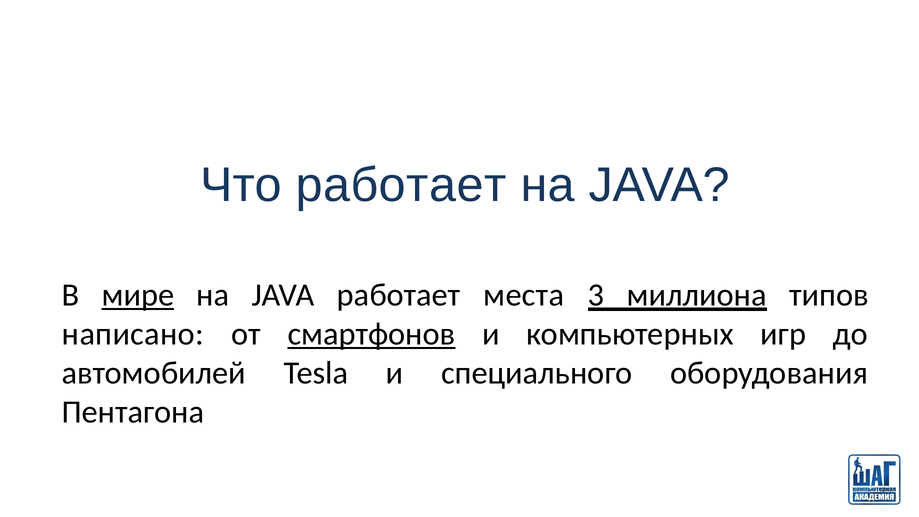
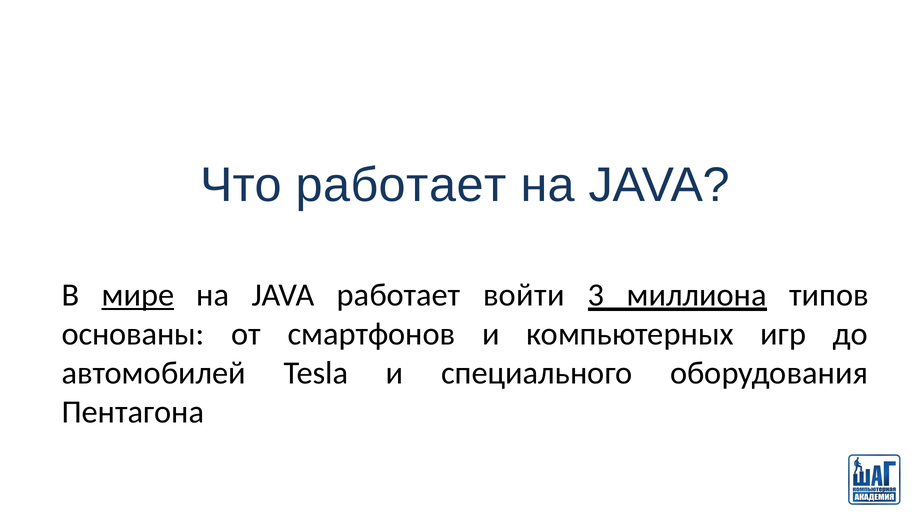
места: места -> войти (524, 295)
написано: написано -> основаны (133, 334)
смартфонов underline: present -> none (371, 334)
